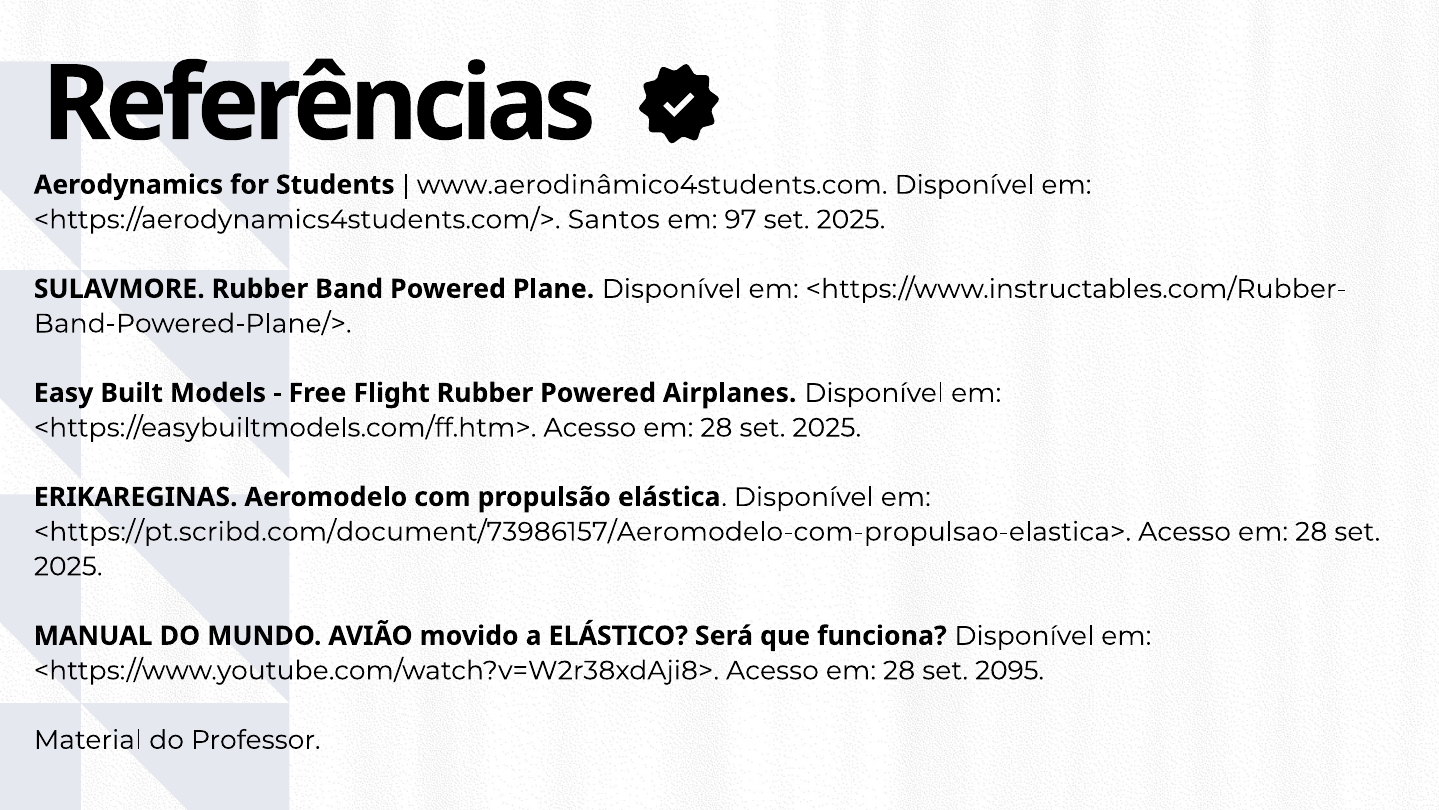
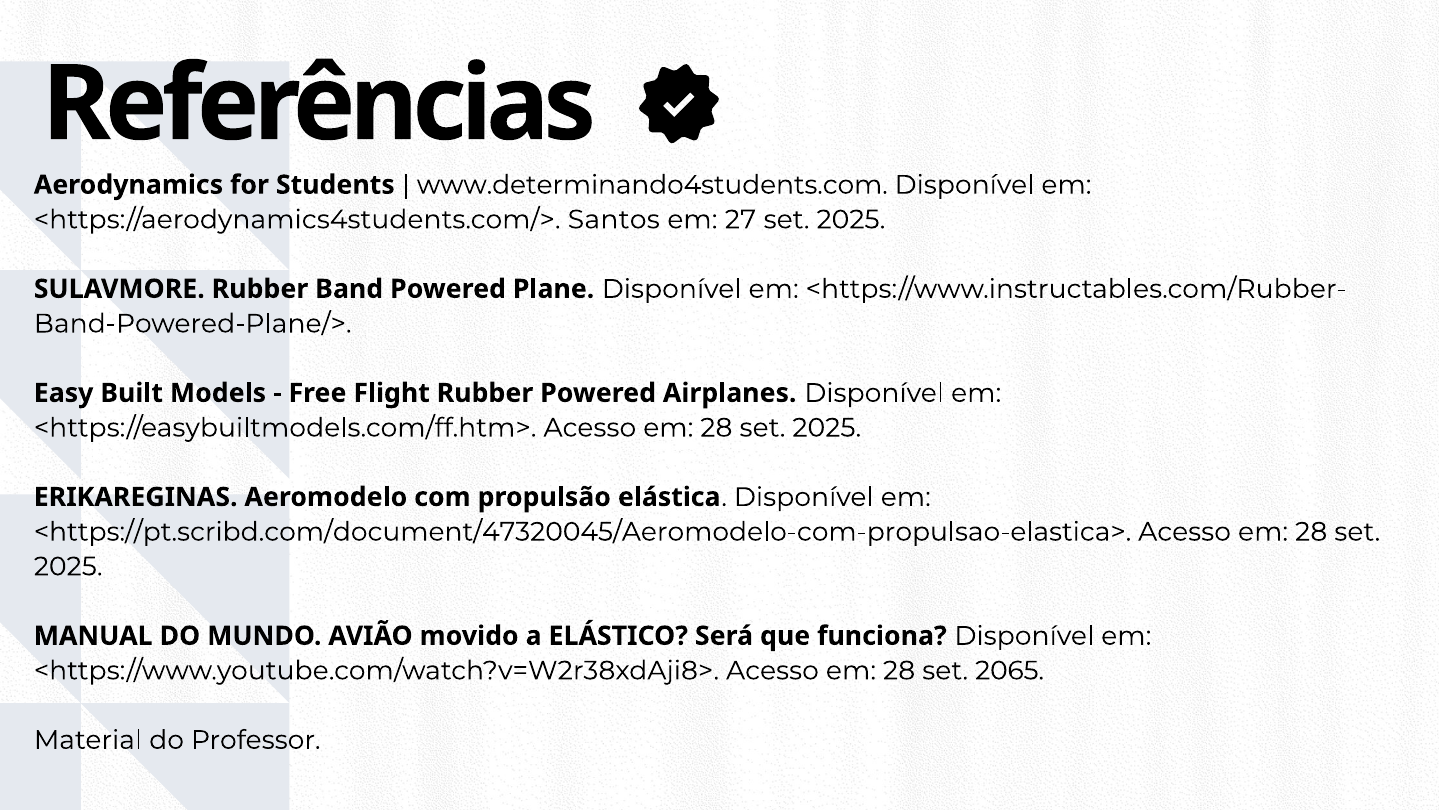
www.aerodinâmico4students.com: www.aerodinâmico4students.com -> www.determinando4students.com (652, 185)
97: 97 -> 27 (740, 219)
<https://pt.scribd.com/document/73986157/Aeromodelo-com-propulsao-elastica>: <https://pt.scribd.com/document/73986157/Aeromodelo-com-propulsao-elastica> -> <https://pt.scribd.com/document/47320045/Aeromodelo-com-propulsao-elastica> (583, 531)
2095: 2095 -> 2065 (1010, 670)
